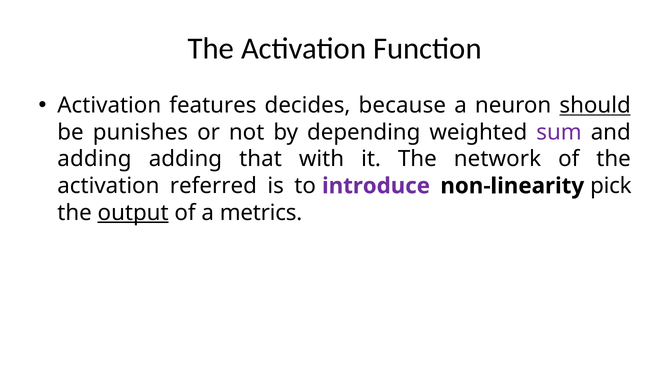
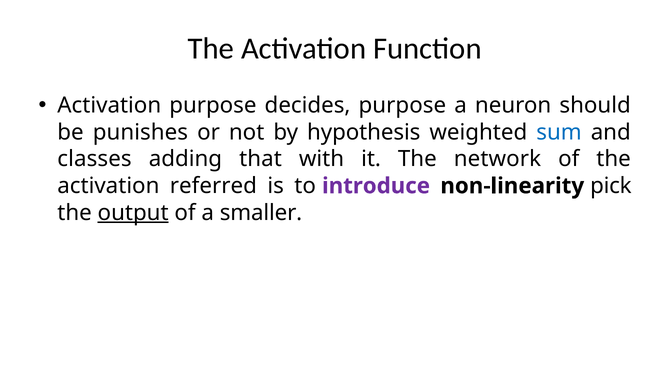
Activation features: features -> purpose (213, 105)
decides because: because -> purpose (402, 105)
should underline: present -> none (595, 105)
depending: depending -> hypothesis (364, 132)
sum colour: purple -> blue (559, 132)
adding: adding -> classes (95, 159)
metrics: metrics -> smaller (261, 213)
